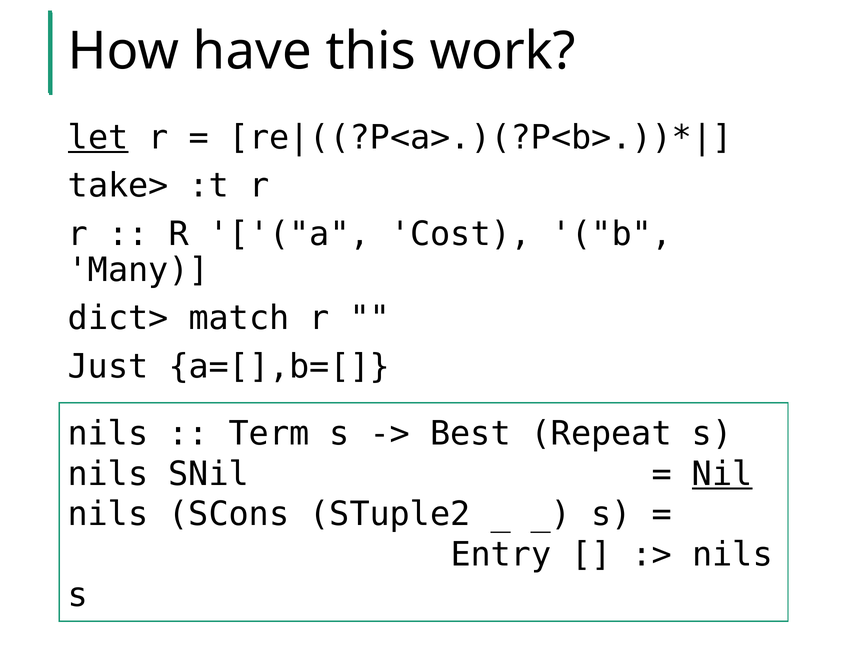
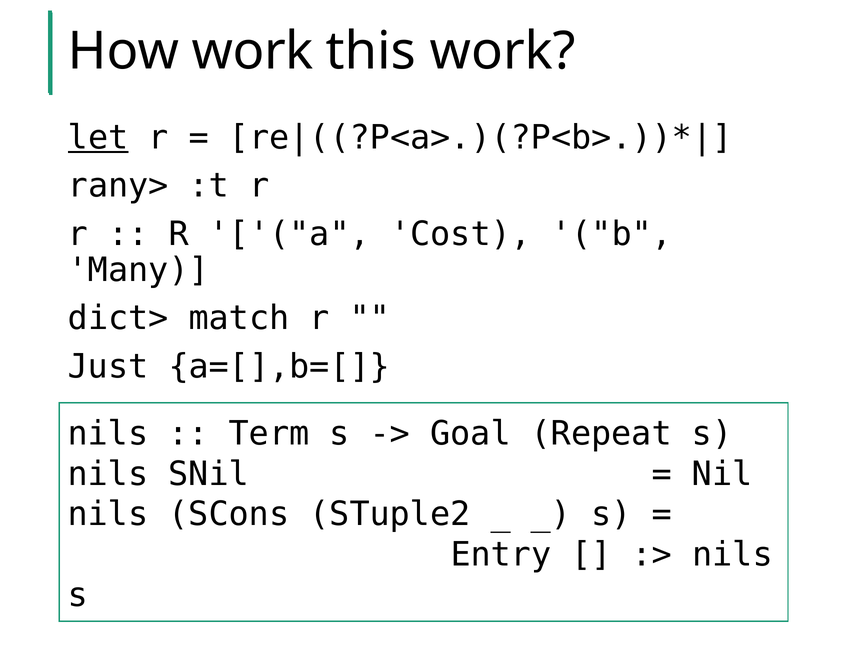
How have: have -> work (253, 51)
take>: take> -> rany> (118, 186)
Best: Best -> Goal (470, 433)
Nil underline: present -> none (722, 474)
